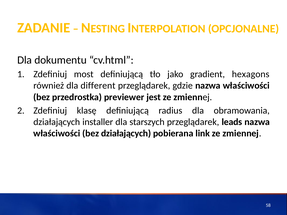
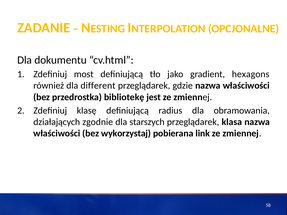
previewer: previewer -> bibliotekę (124, 97)
installer: installer -> zgodnie (98, 122)
leads: leads -> klasa (232, 122)
bez działających: działających -> wykorzystaj (126, 134)
